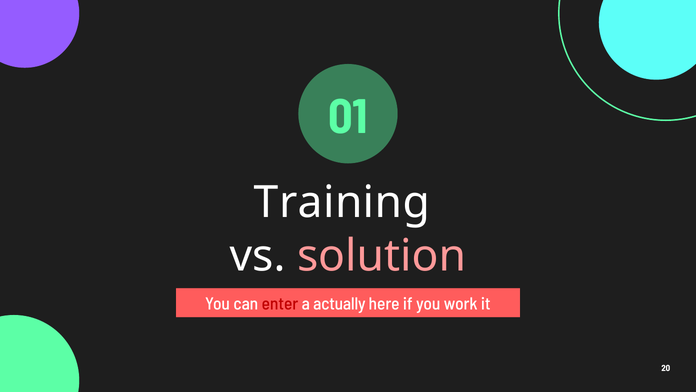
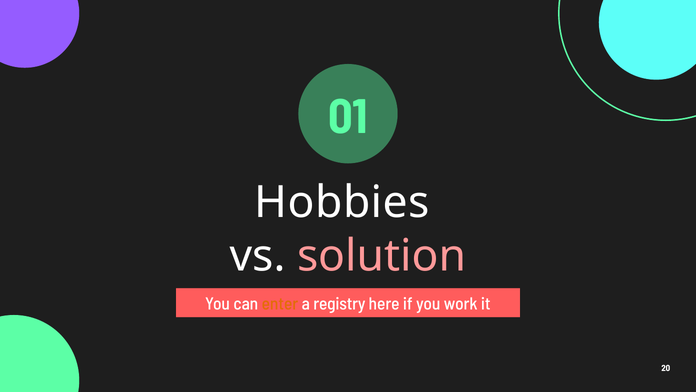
Training: Training -> Hobbies (342, 202)
enter colour: red -> orange (280, 303)
actually: actually -> registry (339, 303)
